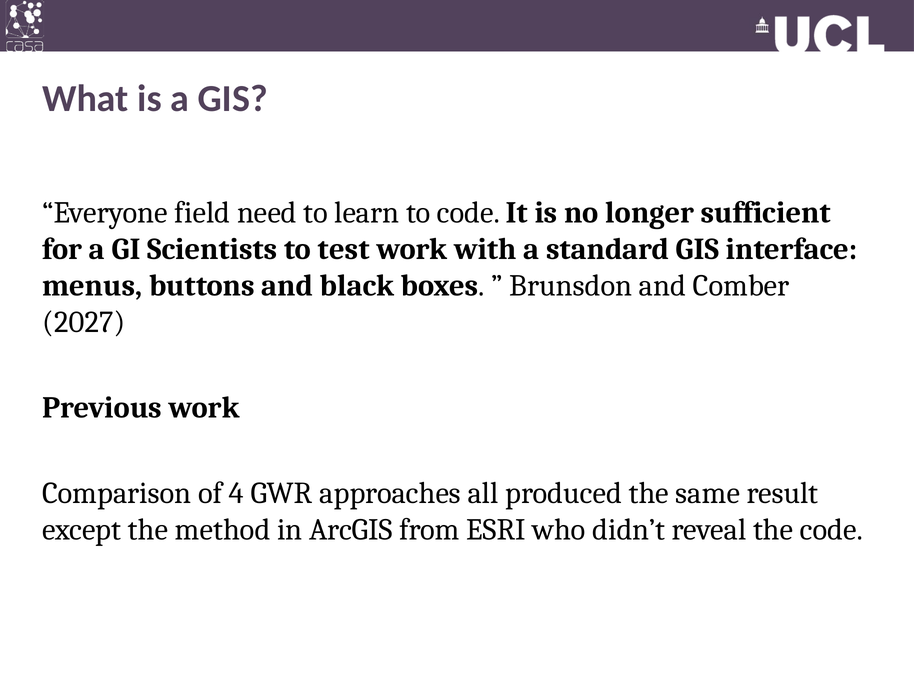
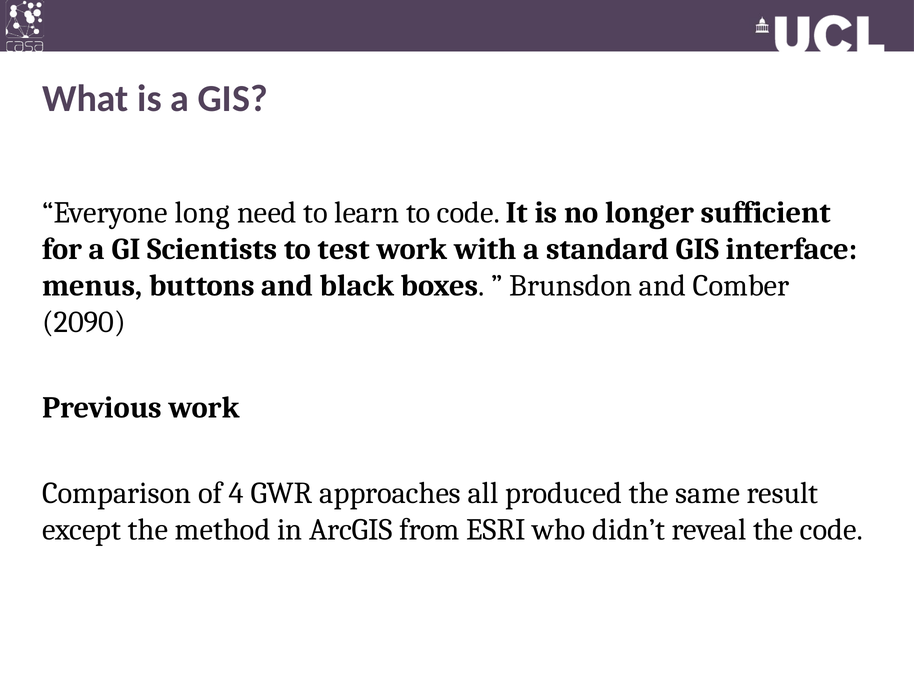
field: field -> long (202, 212)
2027: 2027 -> 2090 (84, 322)
